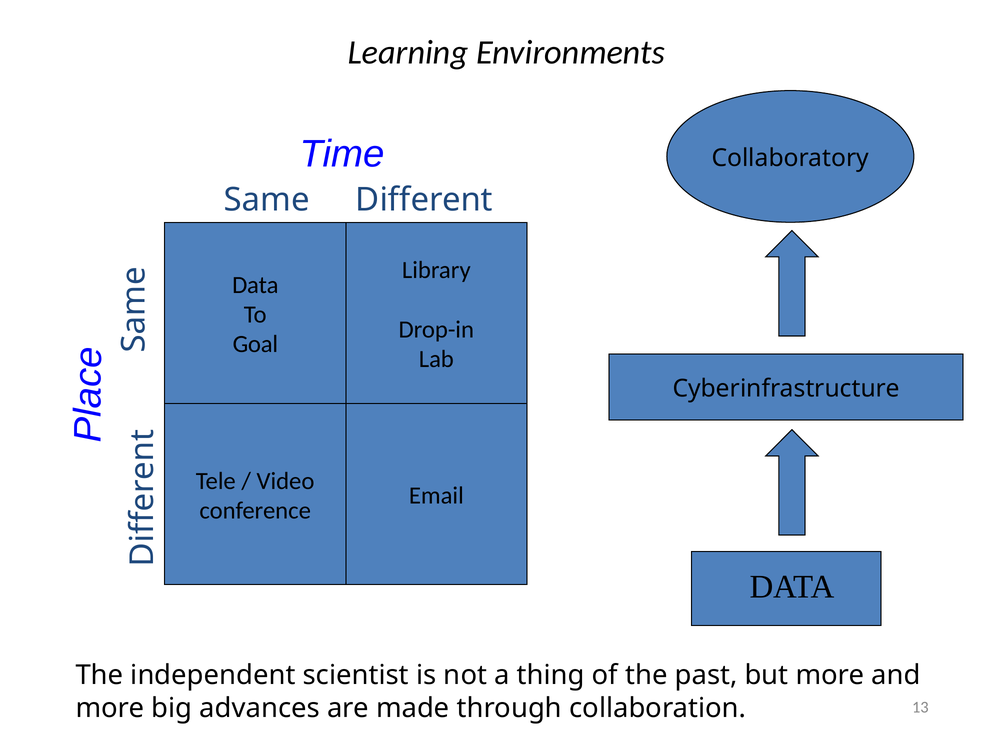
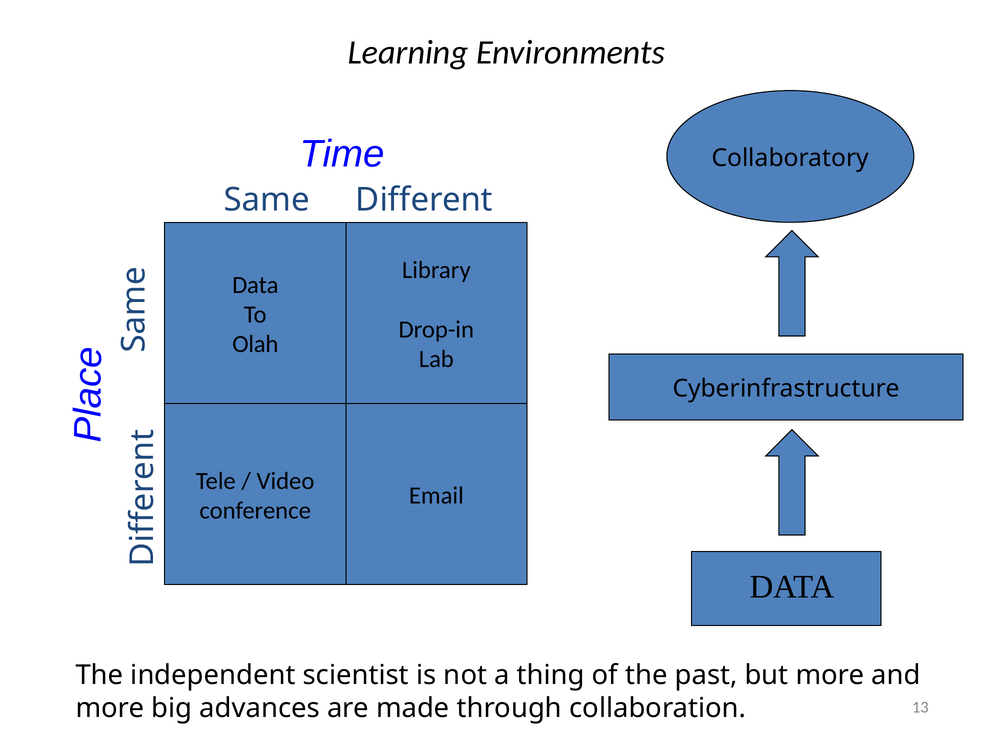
Goal: Goal -> Olah (255, 344)
